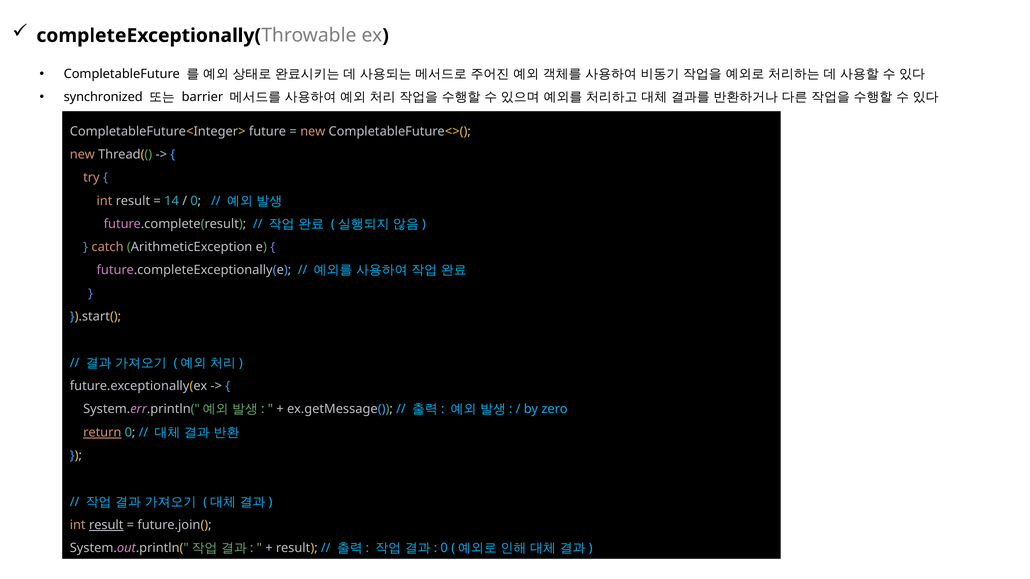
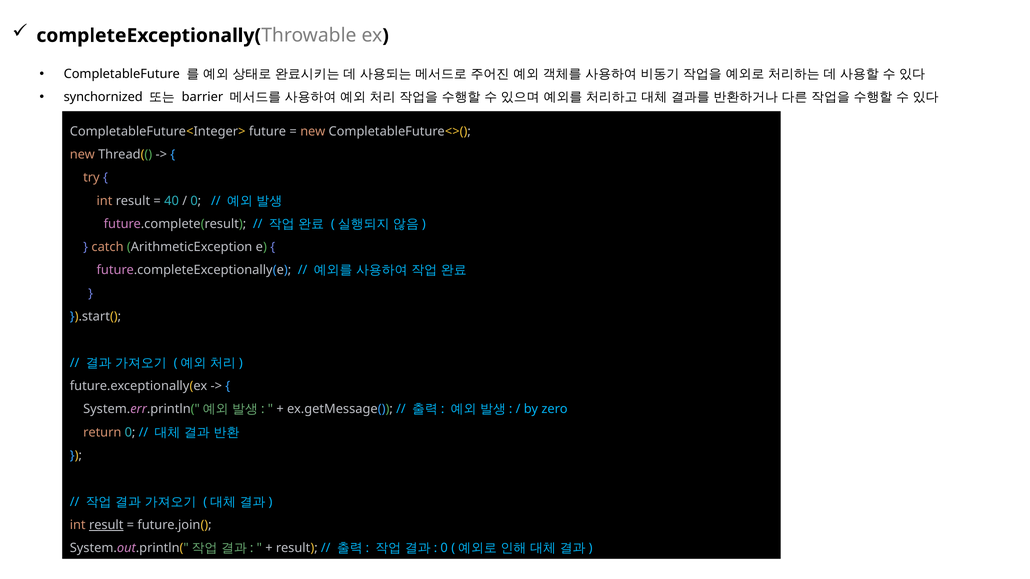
synchronized: synchronized -> synchornized (103, 97)
14: 14 -> 40 (172, 201)
return underline: present -> none (102, 433)
